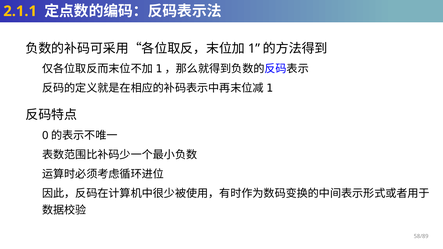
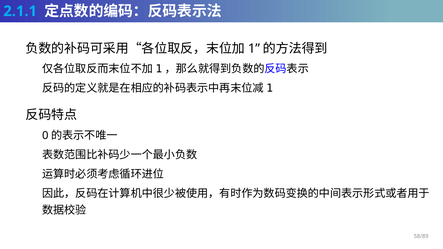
2.1.1 colour: yellow -> light blue (20, 11)
